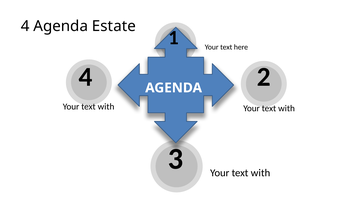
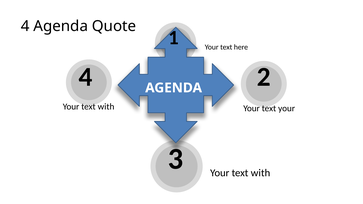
Estate: Estate -> Quote (114, 26)
with: with -> your (287, 108)
